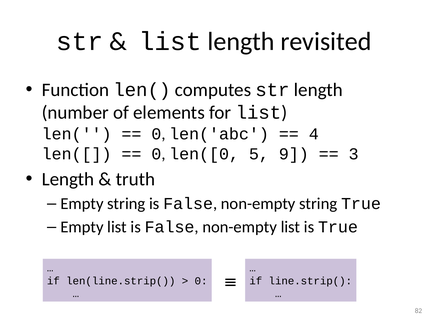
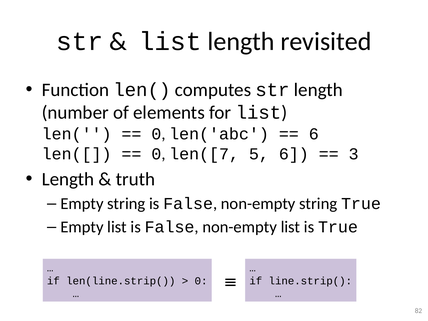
4: 4 -> 6 (314, 134)
len([0: len([0 -> len([7 (204, 154)
5 9: 9 -> 6 (294, 154)
